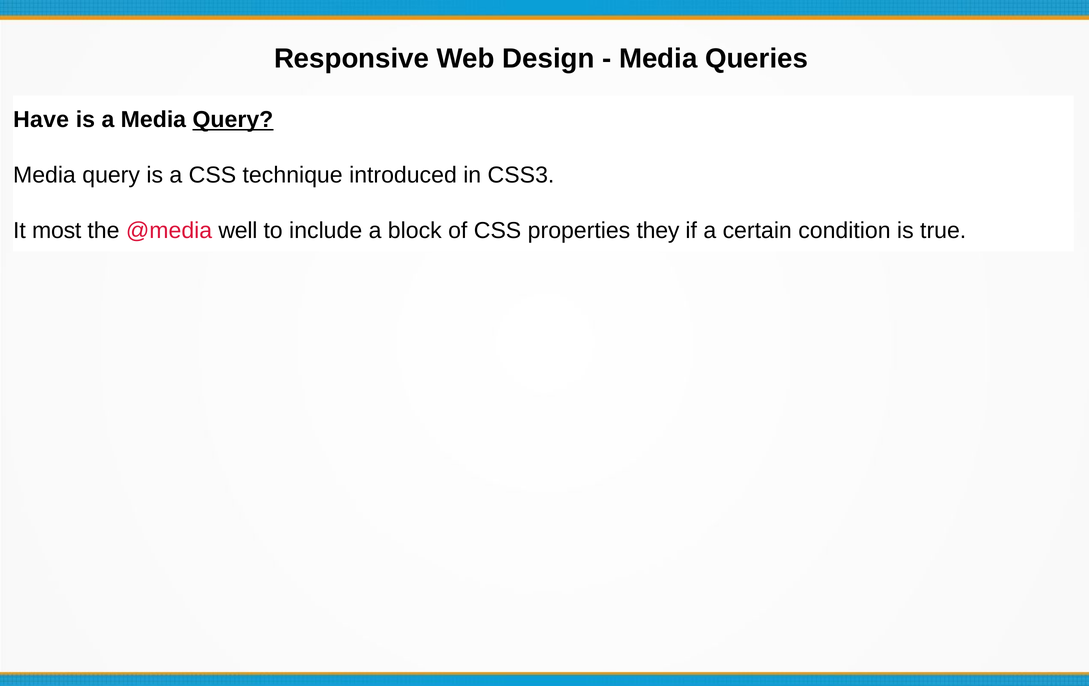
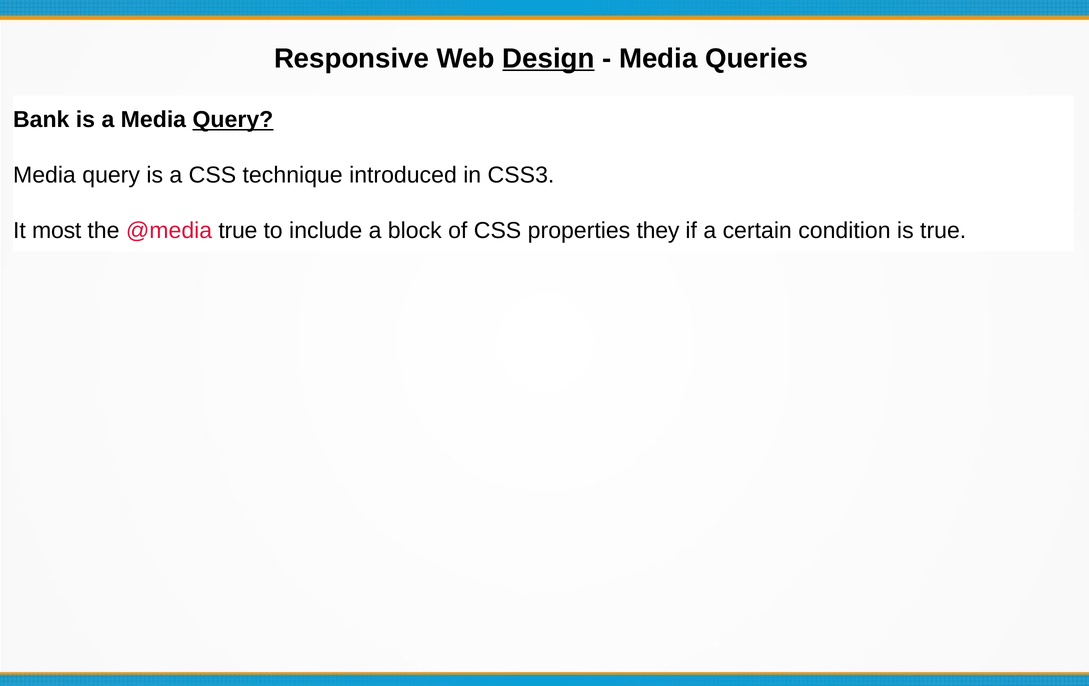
Design underline: none -> present (548, 59)
Have: Have -> Bank (41, 120)
@media well: well -> true (238, 230)
